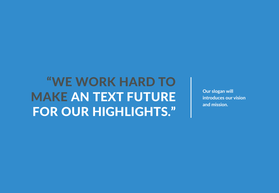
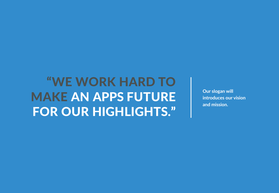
TEXT: TEXT -> APPS (108, 97)
